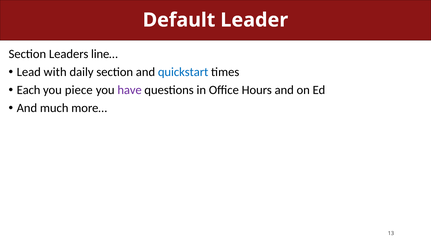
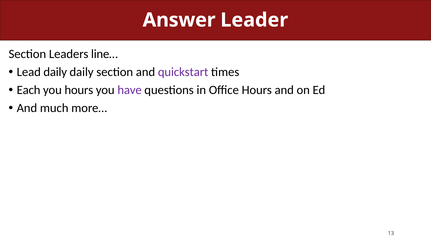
Default: Default -> Answer (179, 20)
Lead with: with -> daily (55, 72)
quickstart colour: blue -> purple (183, 72)
you piece: piece -> hours (79, 90)
